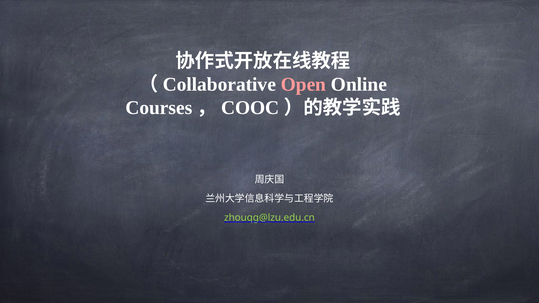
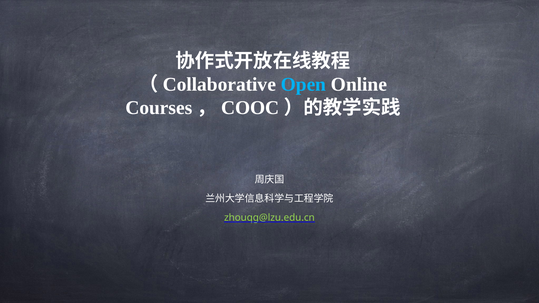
Open colour: pink -> light blue (303, 84)
